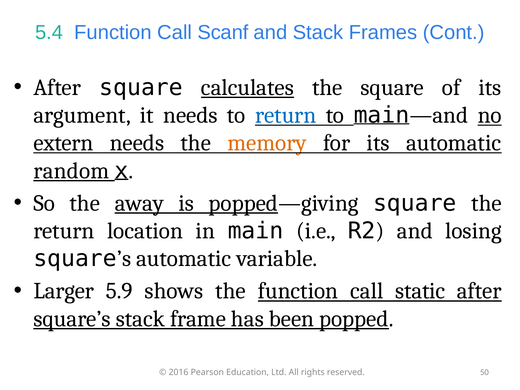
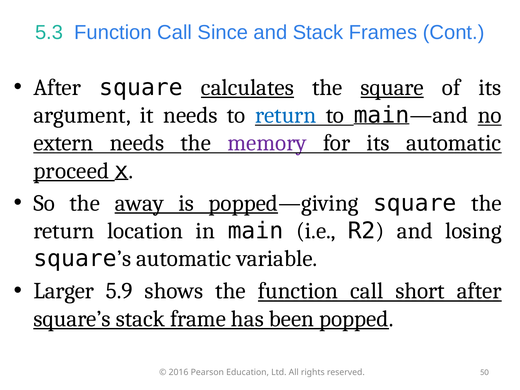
5.4: 5.4 -> 5.3 (49, 33)
Scanf: Scanf -> Since (223, 33)
square underline: none -> present (392, 87)
memory colour: orange -> purple (267, 143)
random: random -> proceed (71, 171)
static: static -> short (420, 291)
